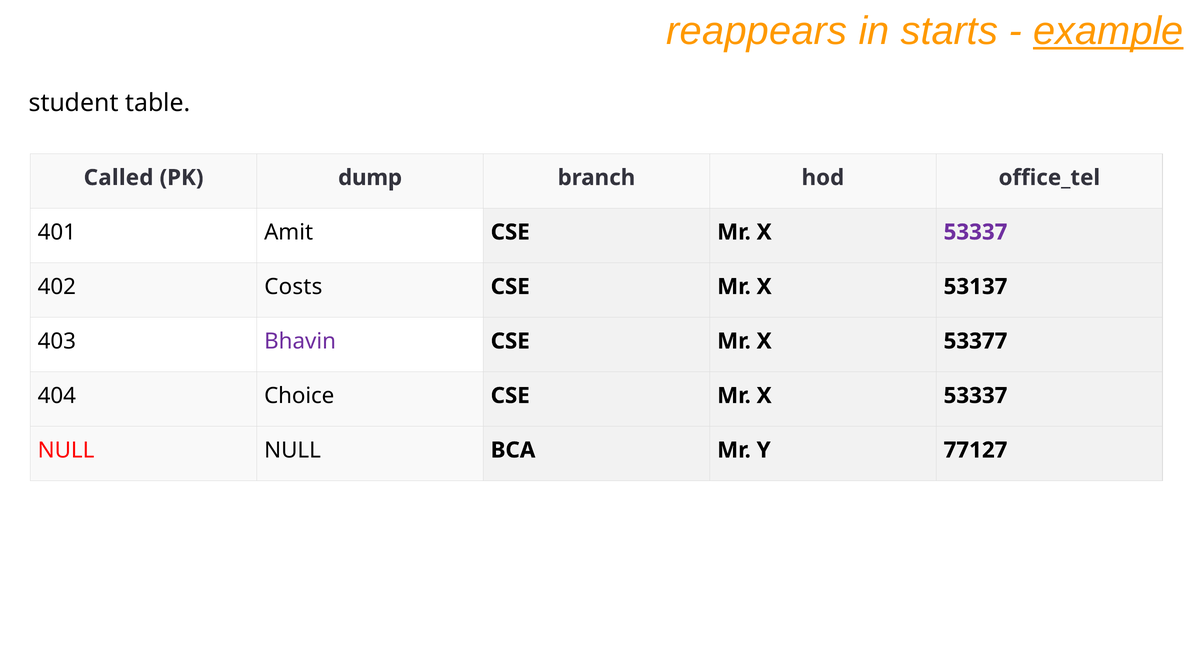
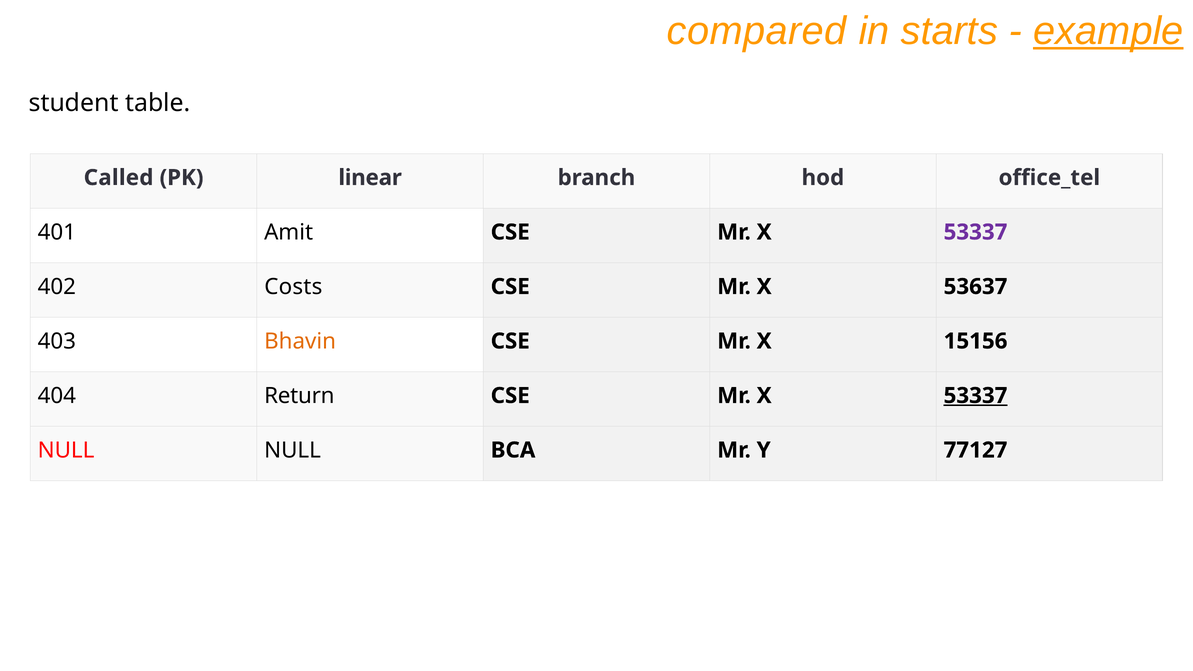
reappears: reappears -> compared (757, 31)
dump: dump -> linear (370, 178)
53137: 53137 -> 53637 (976, 287)
Bhavin colour: purple -> orange (300, 341)
53377: 53377 -> 15156 (976, 341)
Choice: Choice -> Return (299, 396)
53337 underline: none -> present (976, 396)
